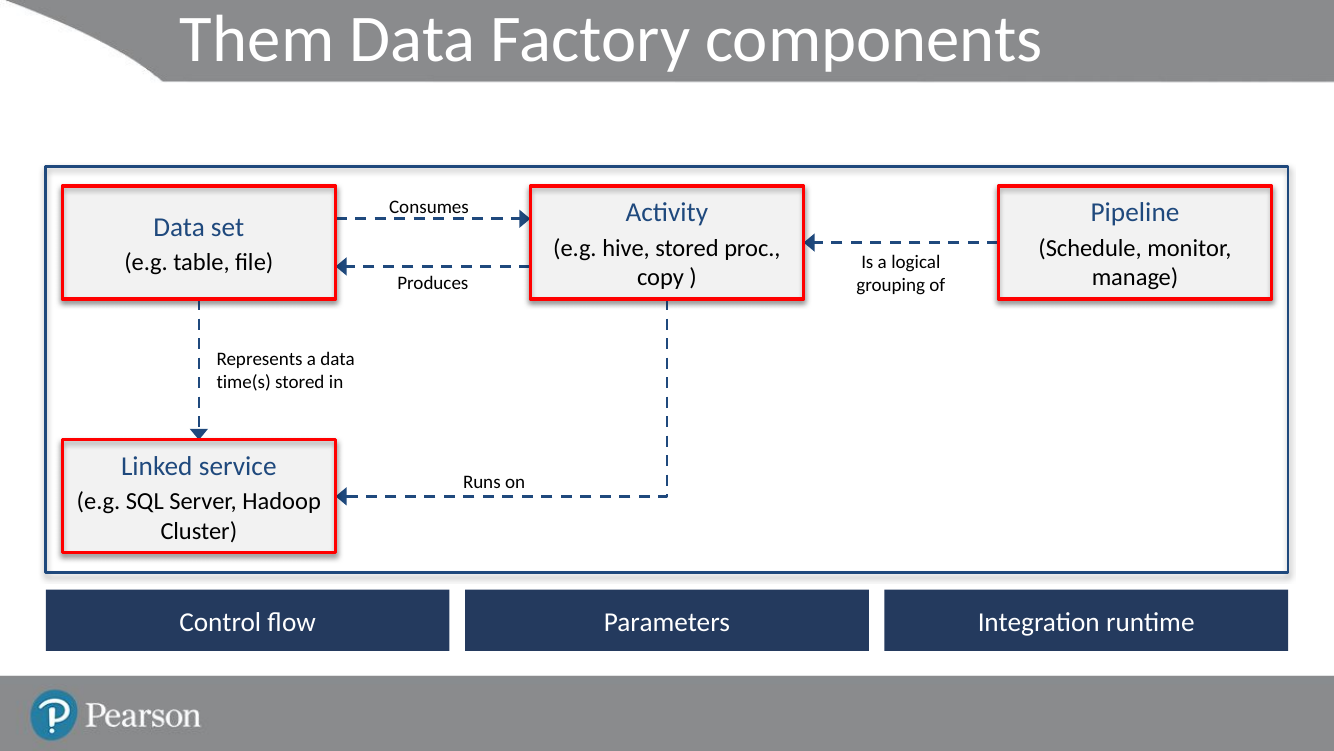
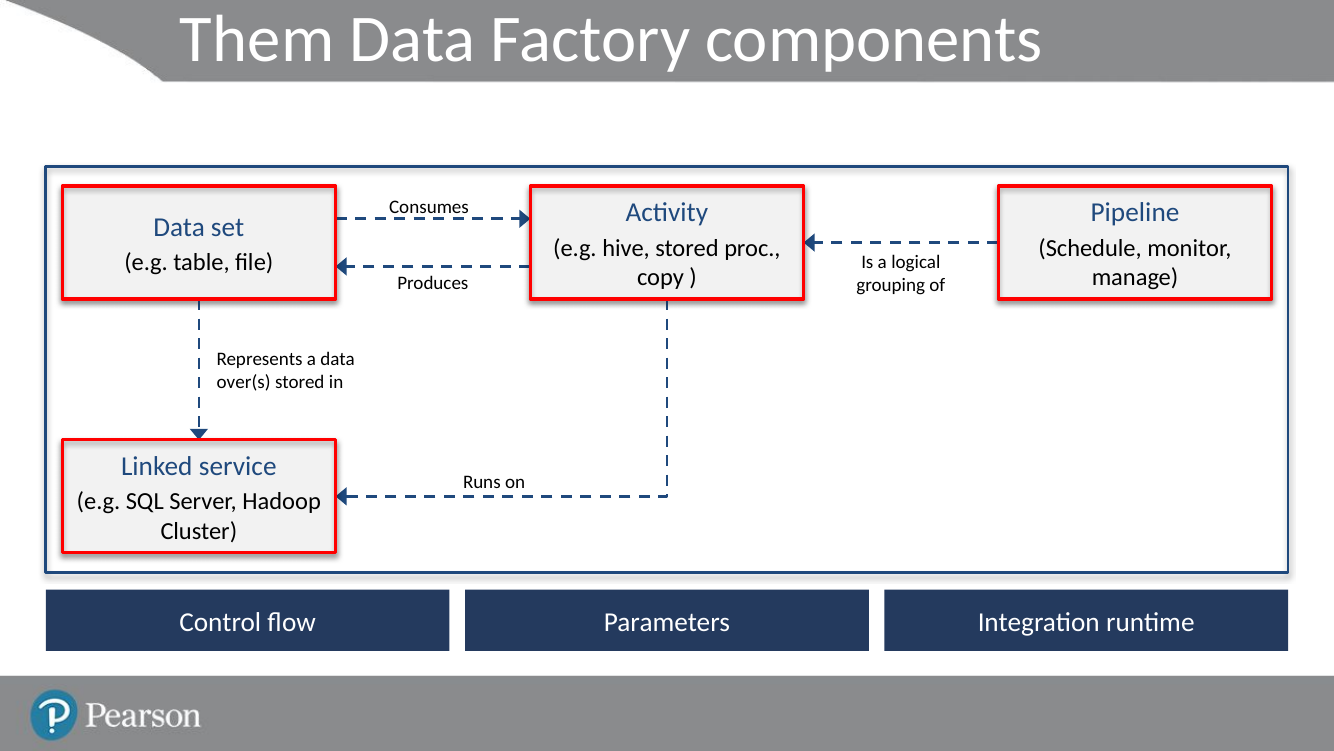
time(s: time(s -> over(s (244, 382)
